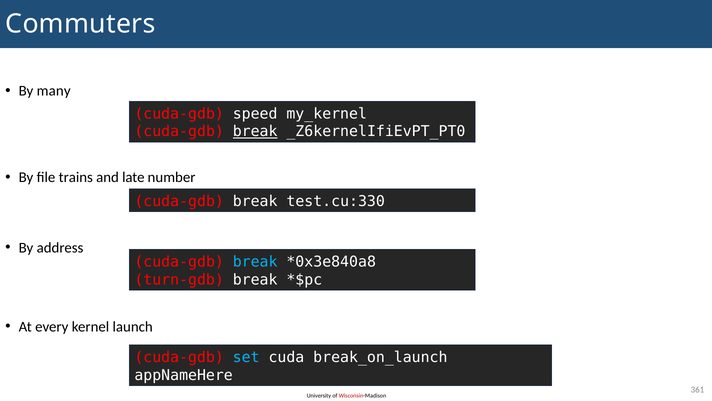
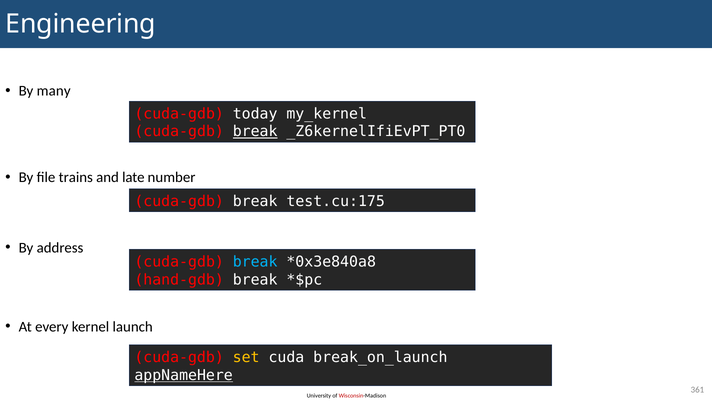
Commuters: Commuters -> Engineering (81, 24)
speed: speed -> today (255, 114)
test.cu:330: test.cu:330 -> test.cu:175 (336, 201)
turn-gdb: turn-gdb -> hand-gdb (179, 280)
set colour: light blue -> yellow (246, 357)
appNameHere underline: none -> present (184, 375)
